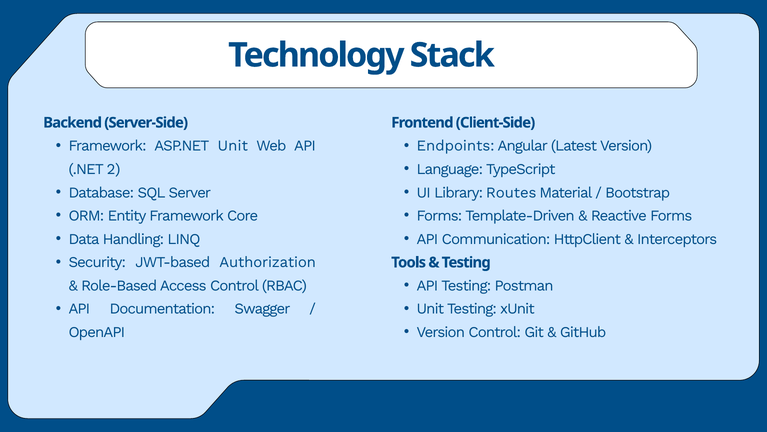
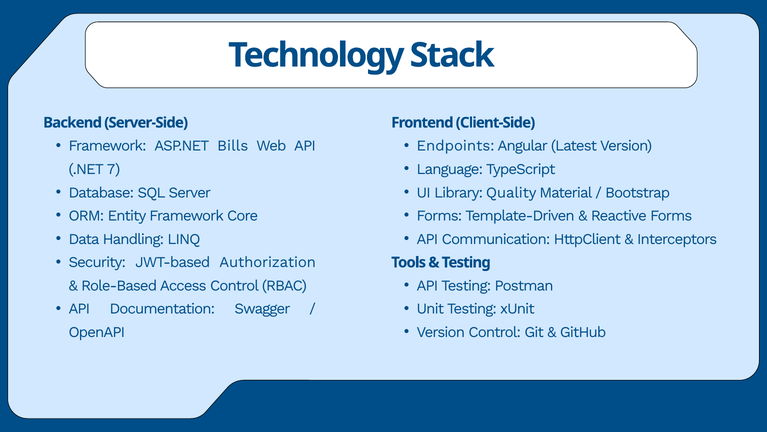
ASP.NET Unit: Unit -> Bills (233, 146)
2: 2 -> 7 (114, 169)
Routes: Routes -> Quality (511, 192)
